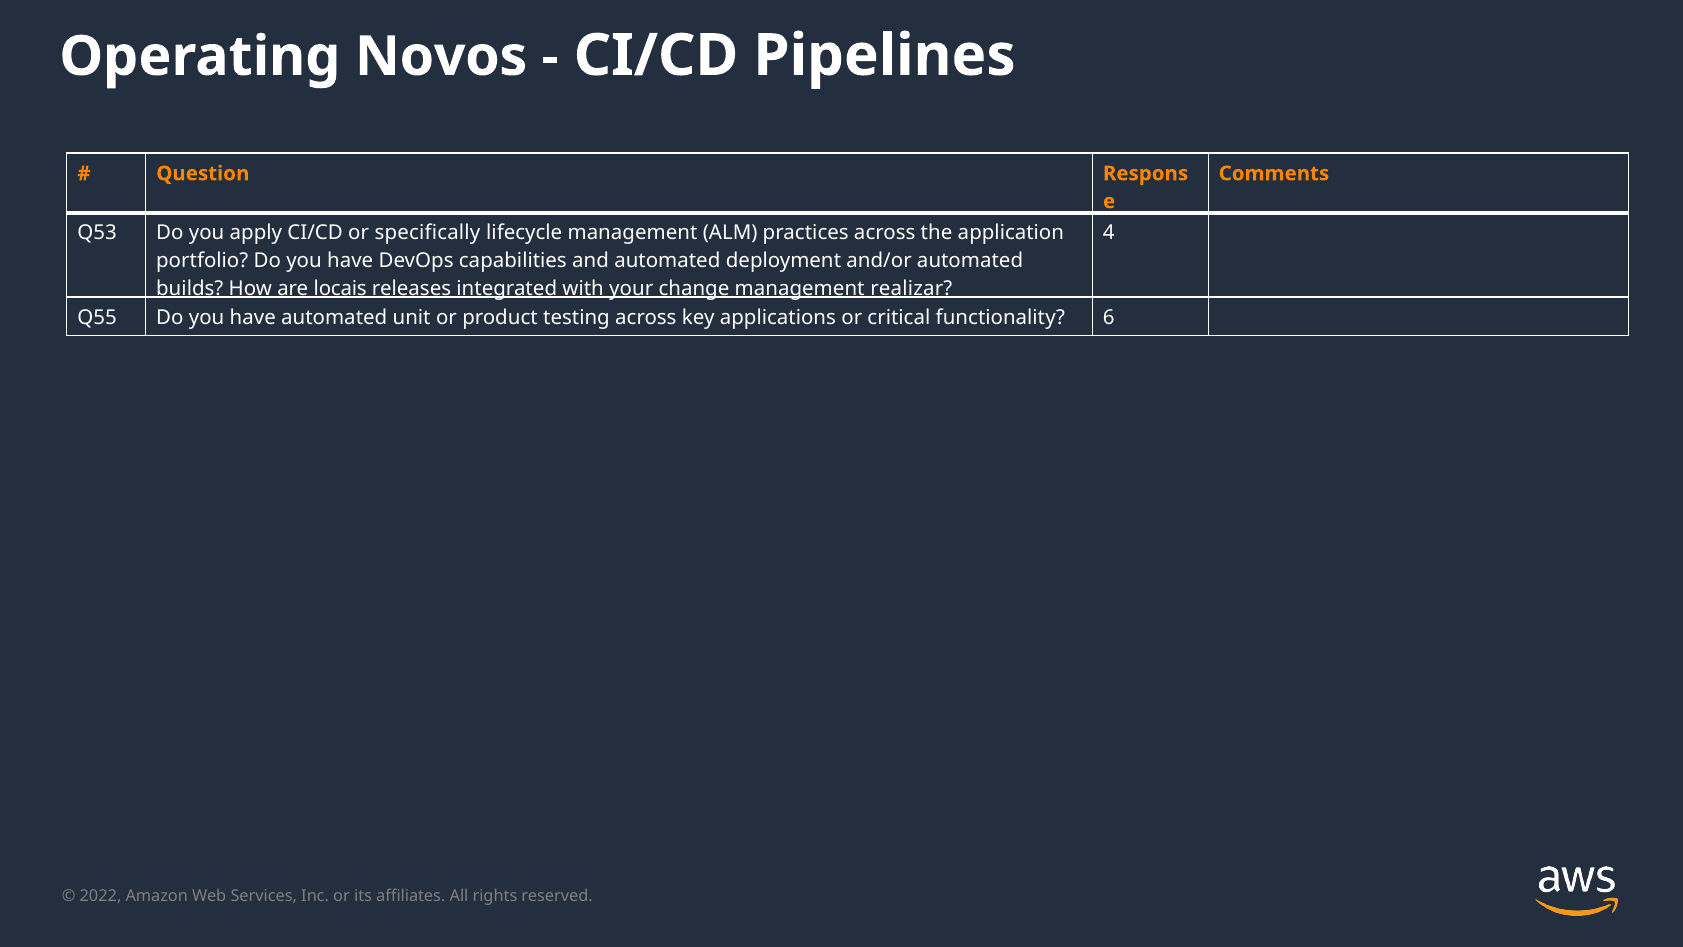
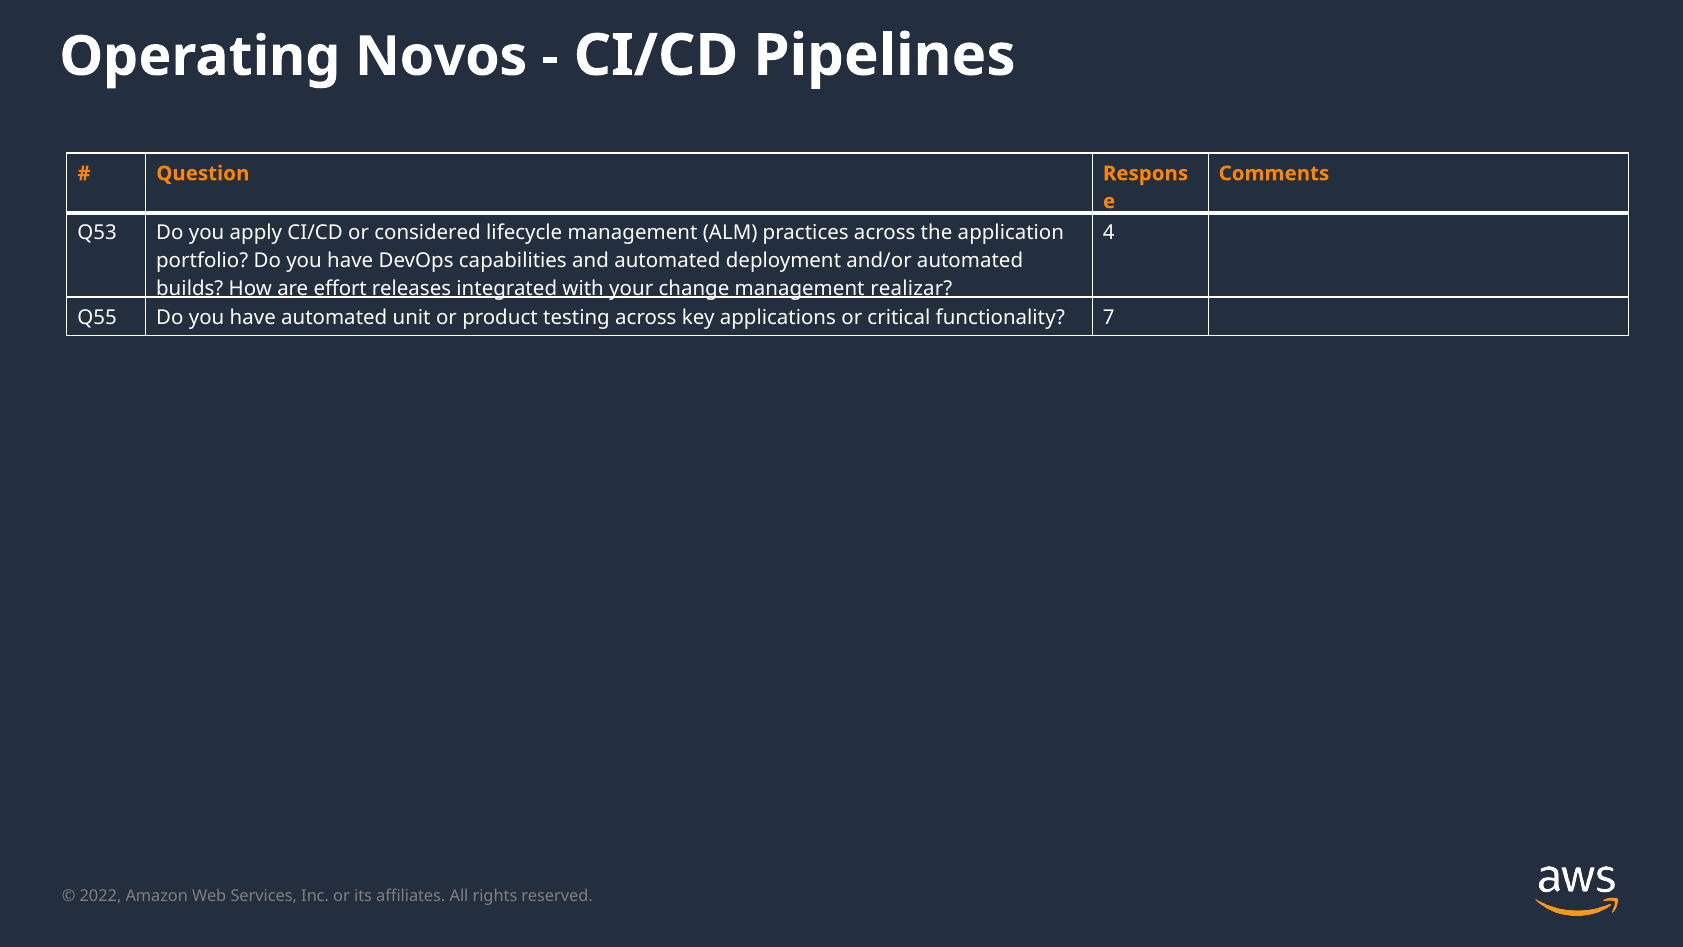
specifically: specifically -> considered (428, 233)
locais: locais -> effort (340, 289)
6: 6 -> 7 (1109, 317)
